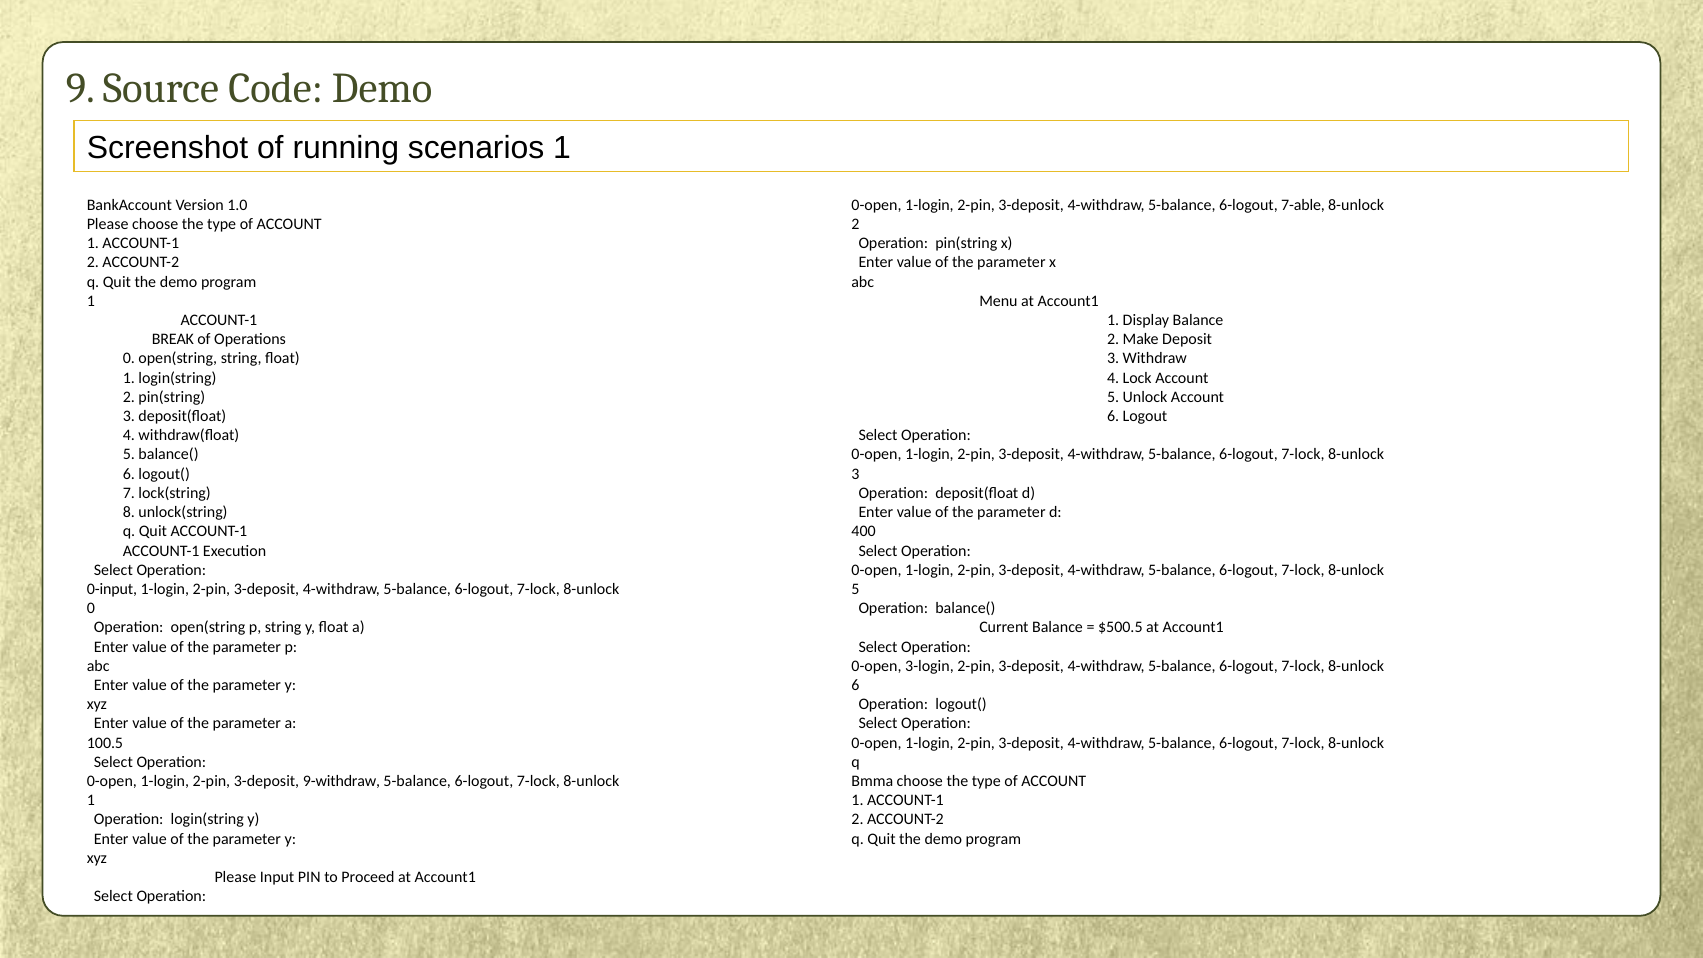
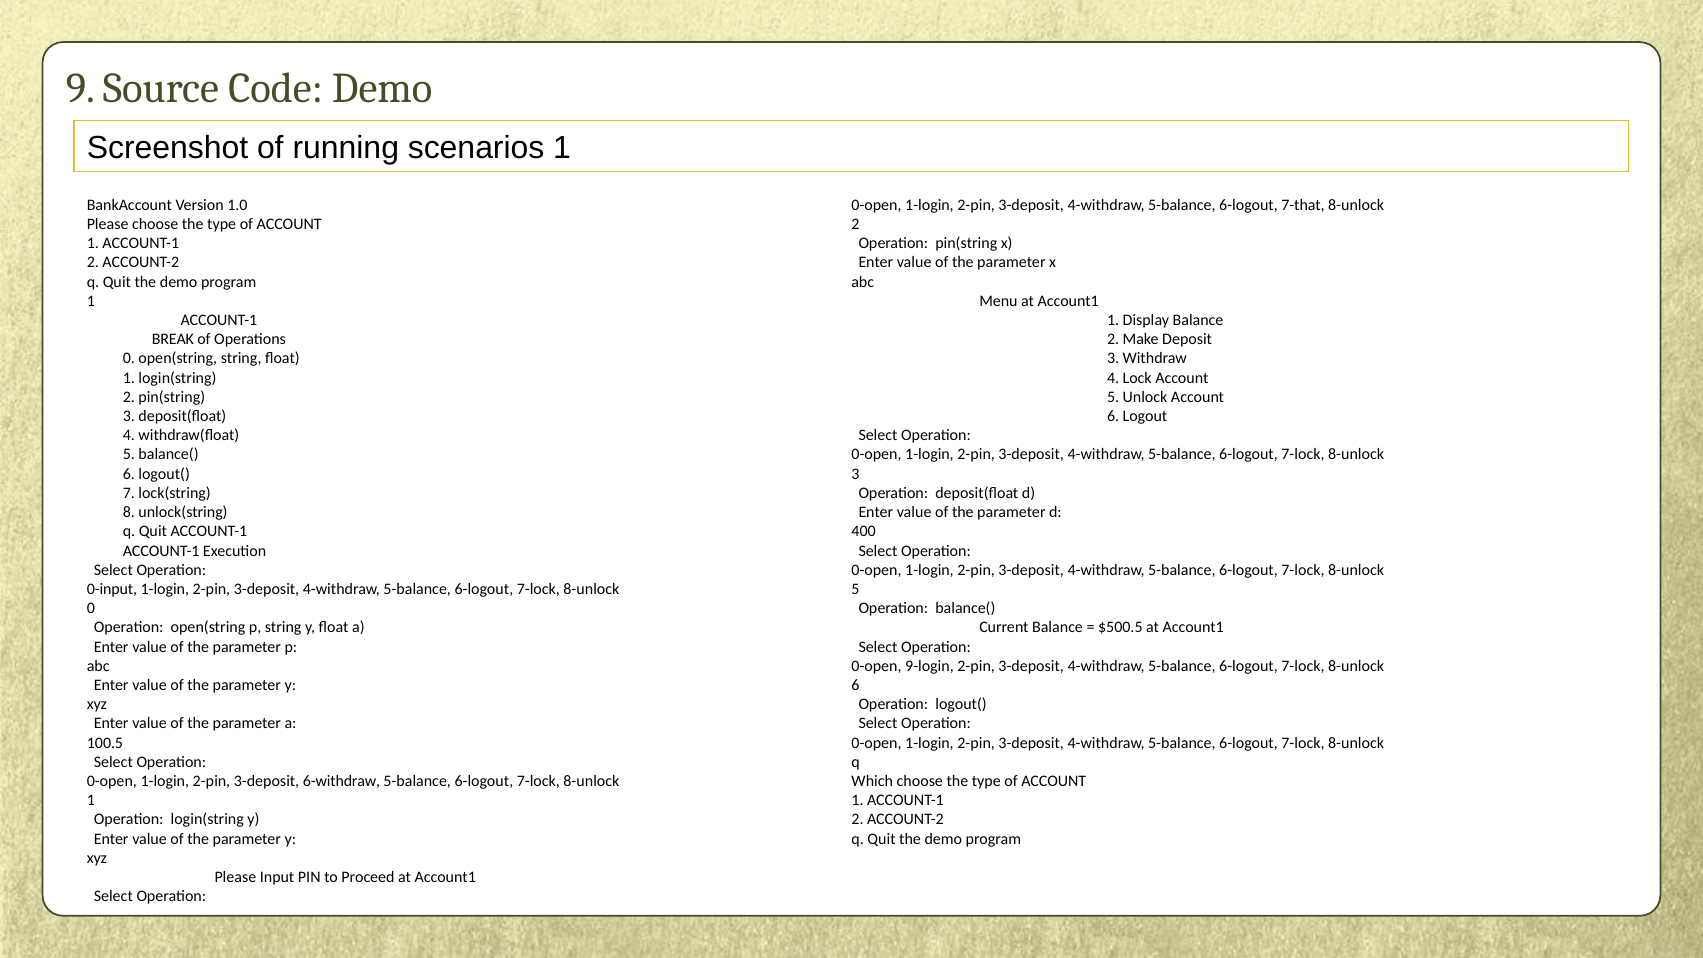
7-able: 7-able -> 7-that (1303, 205)
3-login: 3-login -> 9-login (929, 666)
9-withdraw: 9-withdraw -> 6-withdraw (342, 781)
Bmma: Bmma -> Which (872, 781)
